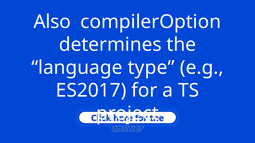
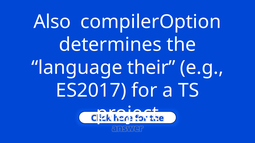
type: type -> their (151, 68)
